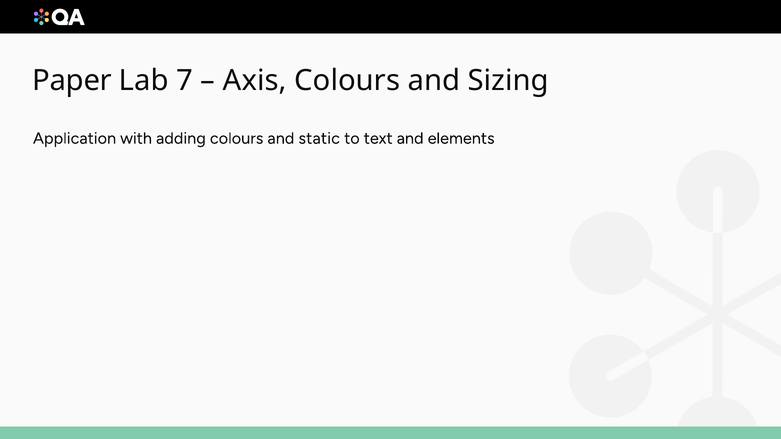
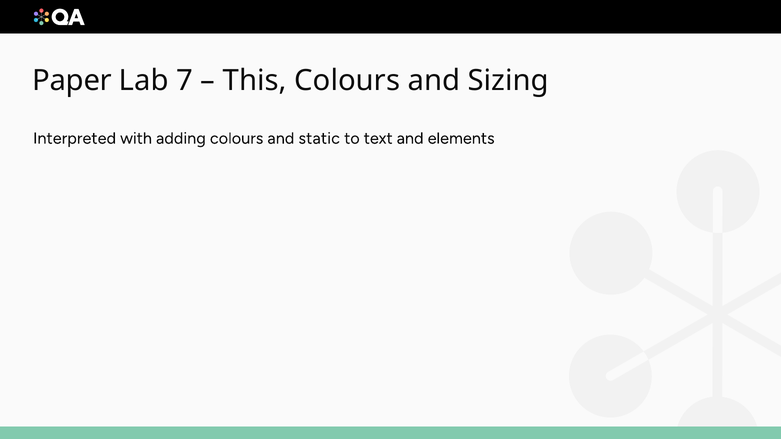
Axis: Axis -> This (255, 81)
Application: Application -> Interpreted (75, 138)
